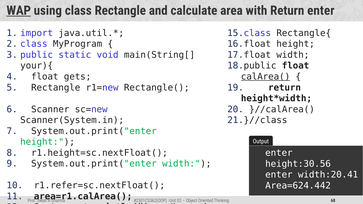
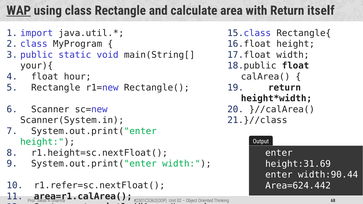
Return enter: enter -> itself (321, 11)
gets: gets -> hour (78, 77)
calArea( underline: present -> none (266, 77)
height:30.56: height:30.56 -> height:31.69 (298, 164)
width:20.41: width:20.41 -> width:90.44 (328, 175)
